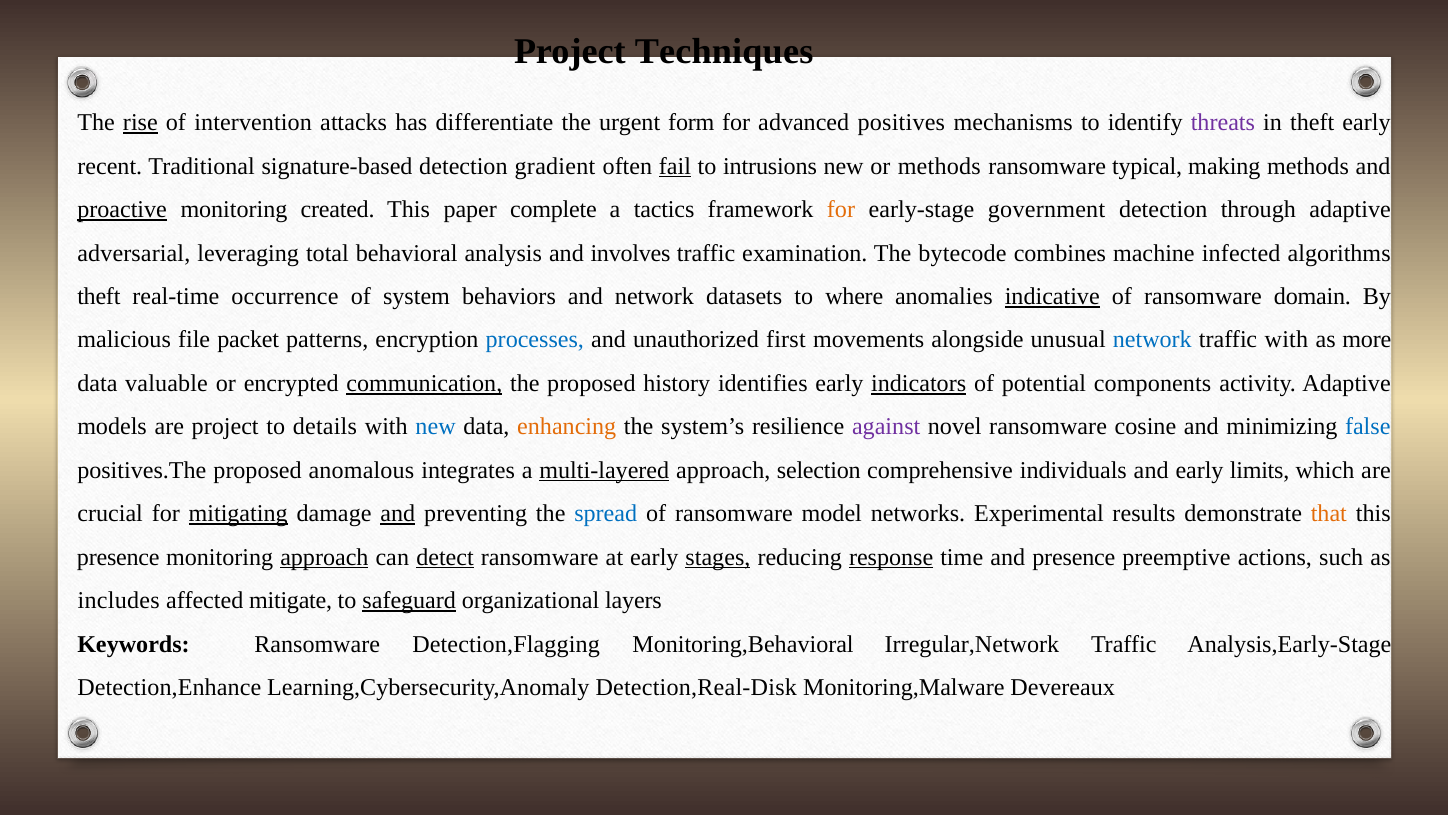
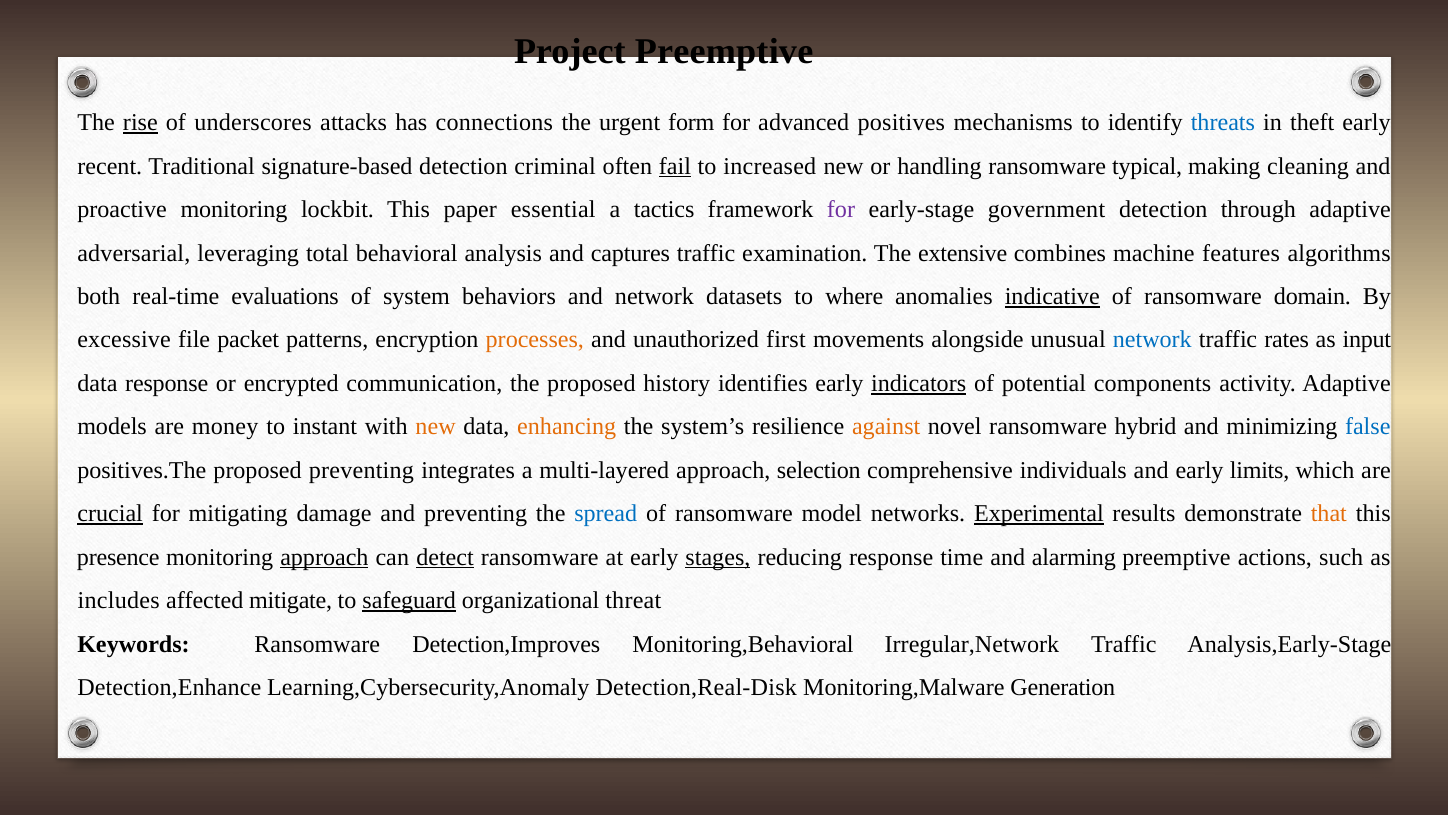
Project Techniques: Techniques -> Preemptive (724, 51)
intervention: intervention -> underscores (253, 123)
differentiate: differentiate -> connections (494, 123)
threats colour: purple -> blue (1223, 123)
gradient: gradient -> criminal (555, 166)
intrusions: intrusions -> increased (770, 166)
or methods: methods -> handling (939, 166)
making methods: methods -> cleaning (1308, 166)
proactive underline: present -> none (122, 209)
created: created -> lockbit (338, 209)
complete: complete -> essential (553, 209)
for colour: orange -> purple (841, 209)
involves: involves -> captures (630, 253)
bytecode: bytecode -> extensive (963, 253)
infected: infected -> features (1241, 253)
theft: theft -> both (99, 296)
occurrence: occurrence -> evaluations (285, 296)
malicious: malicious -> excessive (124, 340)
processes colour: blue -> orange (535, 340)
traffic with: with -> rates (1287, 340)
more: more -> input (1367, 340)
data valuable: valuable -> response (167, 383)
communication underline: present -> none (424, 383)
are project: project -> money (225, 427)
details: details -> instant (325, 427)
new colour: blue -> orange (436, 427)
against colour: purple -> orange (886, 427)
cosine: cosine -> hybrid (1146, 427)
proposed anomalous: anomalous -> preventing (361, 470)
multi-layered underline: present -> none (604, 470)
crucial underline: none -> present (110, 514)
mitigating underline: present -> none (238, 514)
and underline: present -> none (398, 514)
Experimental underline: none -> present (1039, 514)
response underline: present -> none (891, 557)
and presence: presence -> alarming (1074, 557)
layers: layers -> threat (633, 600)
Detection,Flagging: Detection,Flagging -> Detection,Improves (506, 644)
Devereaux: Devereaux -> Generation (1063, 687)
